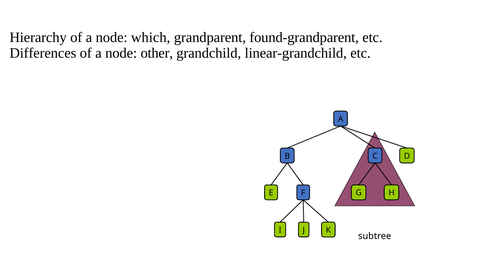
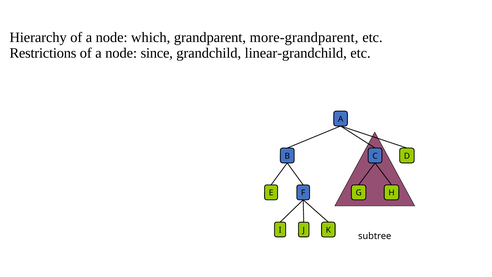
found-grandparent: found-grandparent -> more-grandparent (304, 38)
Differences: Differences -> Restrictions (43, 53)
other: other -> since (157, 53)
